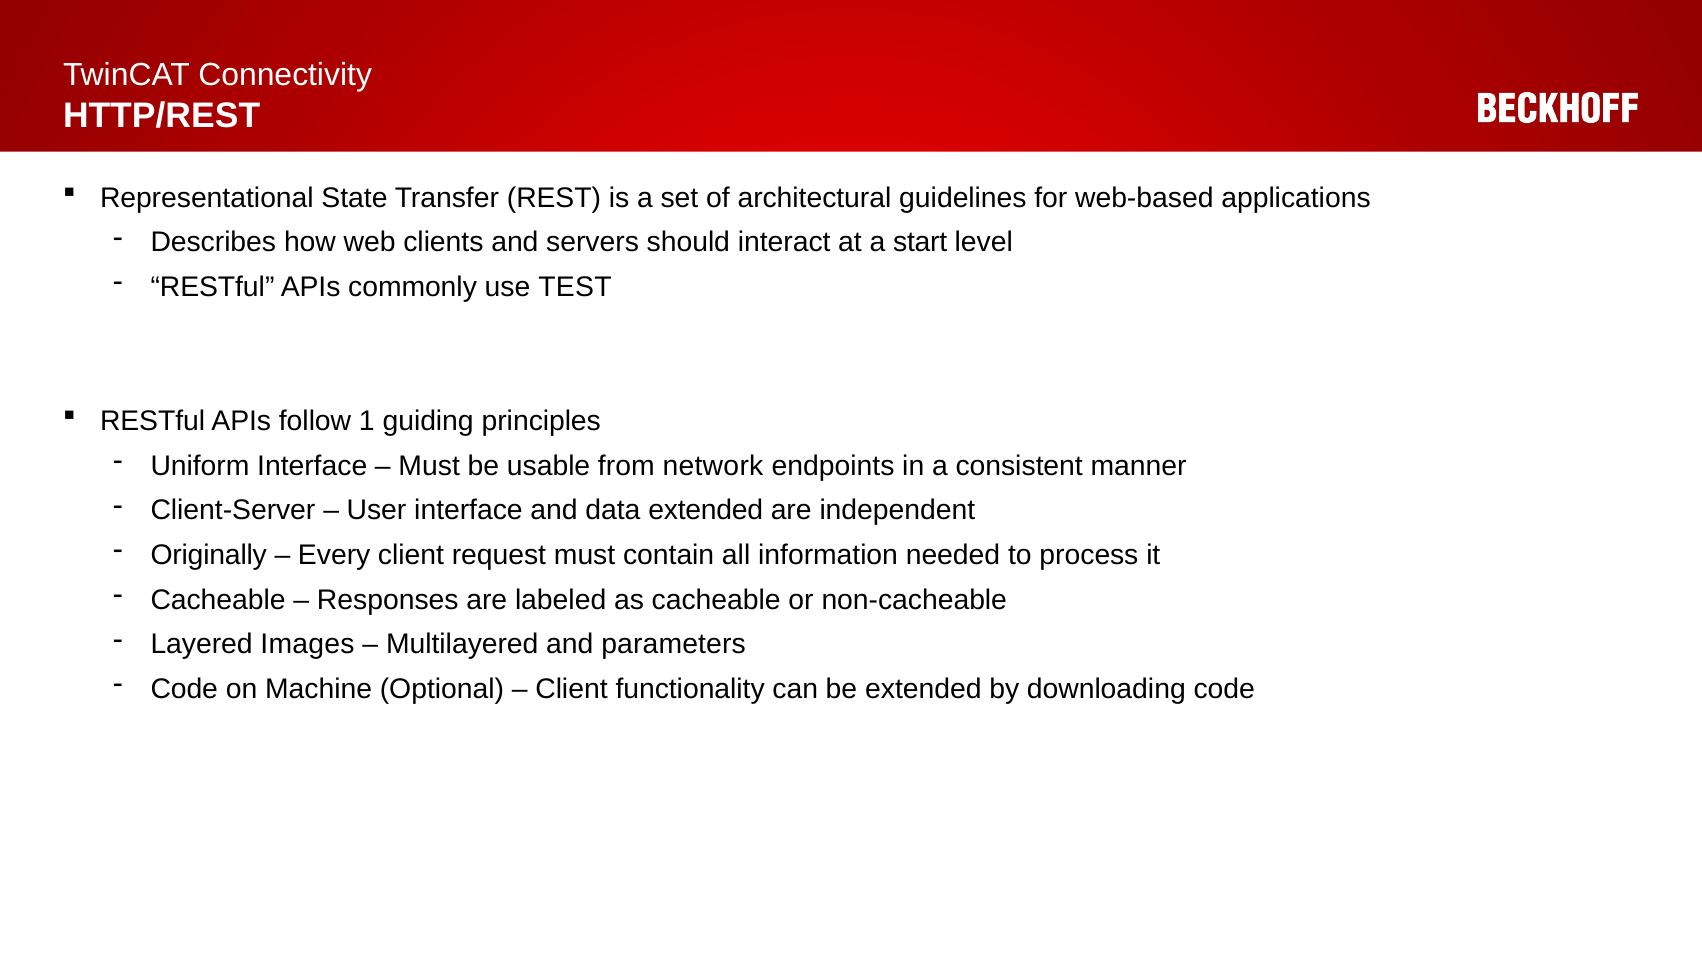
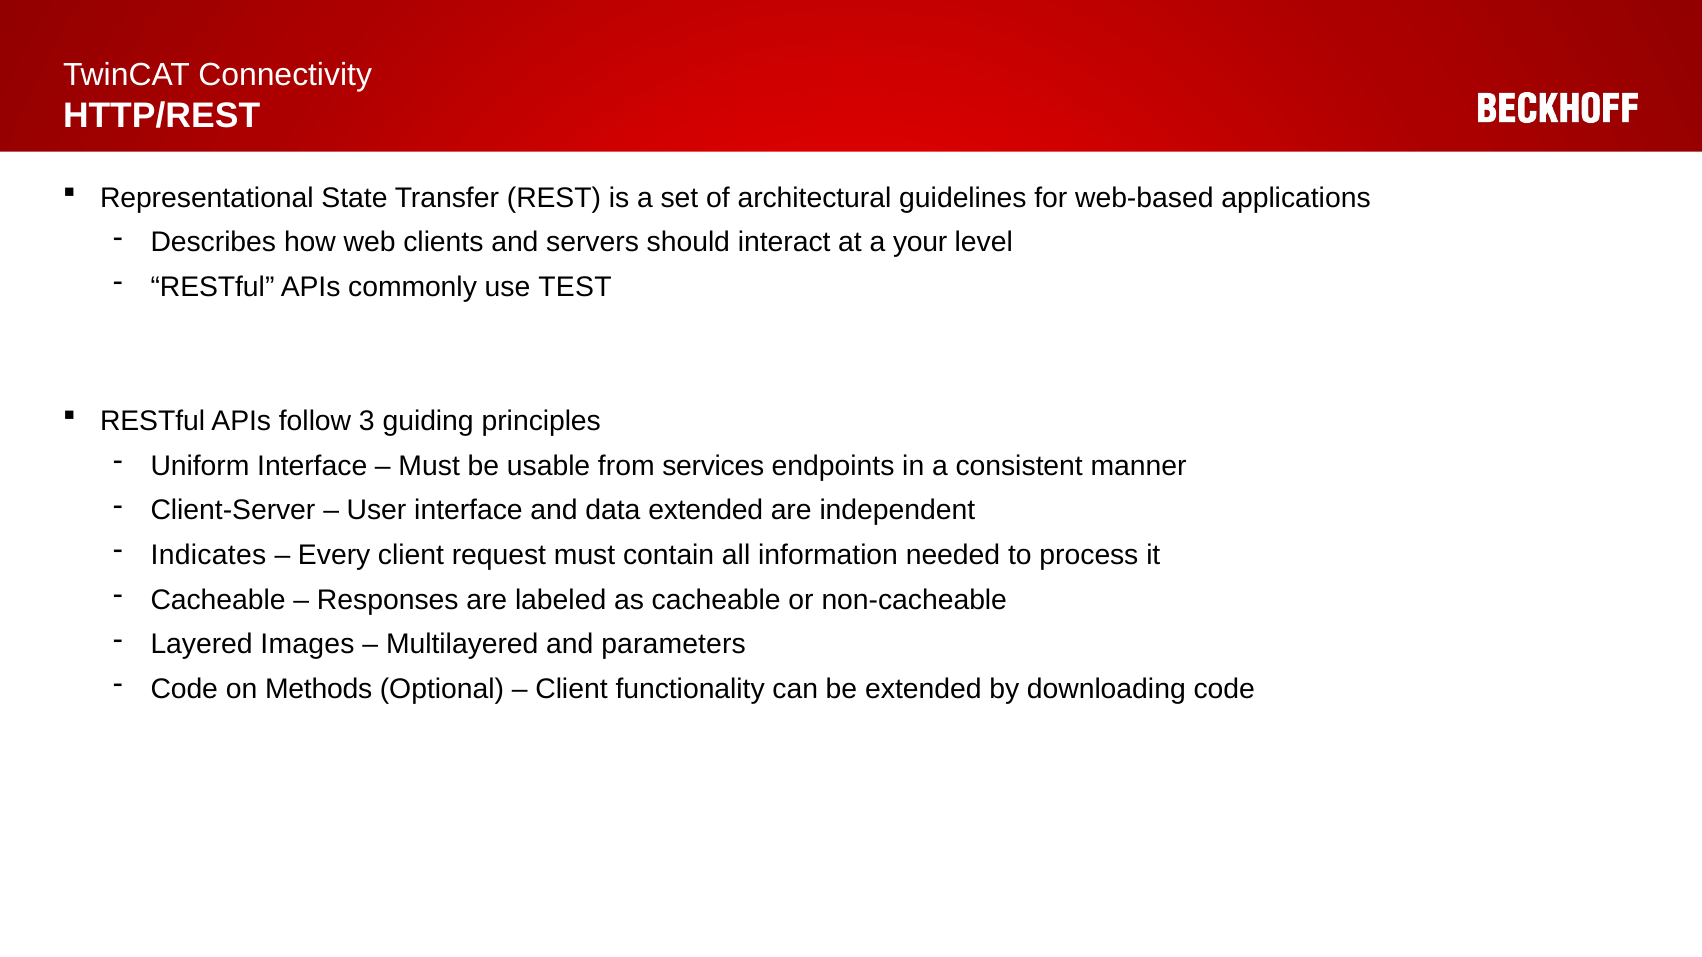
start: start -> your (920, 243)
1: 1 -> 3 (367, 421)
network: network -> services (713, 466)
Originally: Originally -> Indicates (208, 555)
Machine: Machine -> Methods (319, 689)
